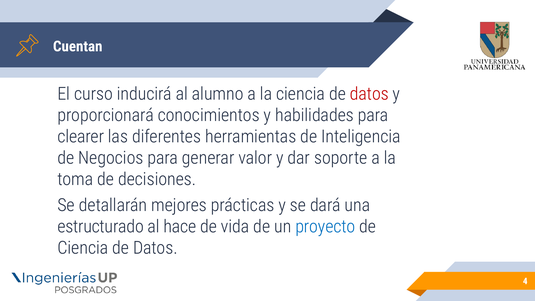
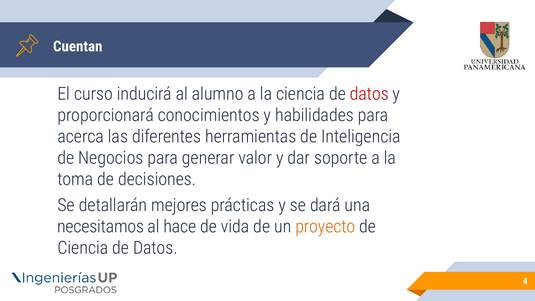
clearer: clearer -> acerca (81, 137)
estructurado: estructurado -> necesitamos (101, 227)
proyecto colour: blue -> orange (325, 227)
